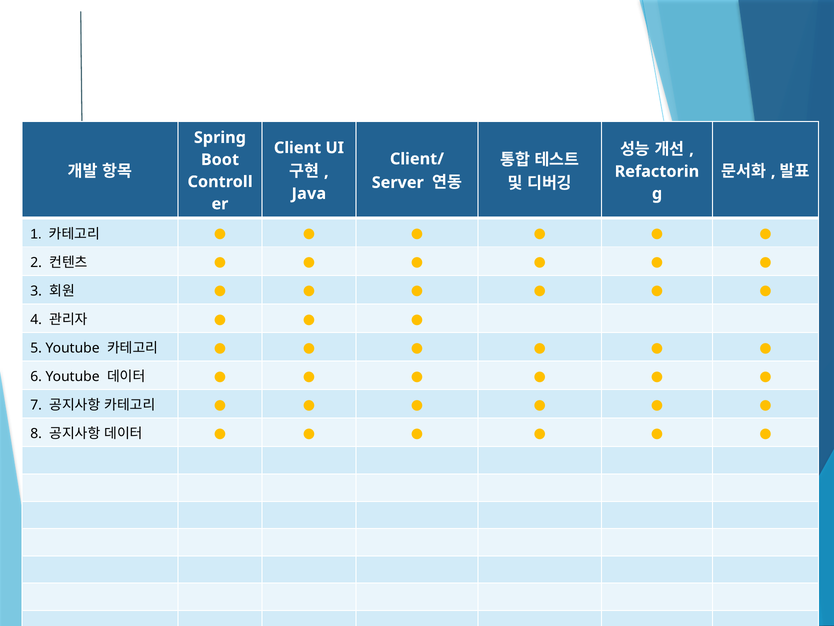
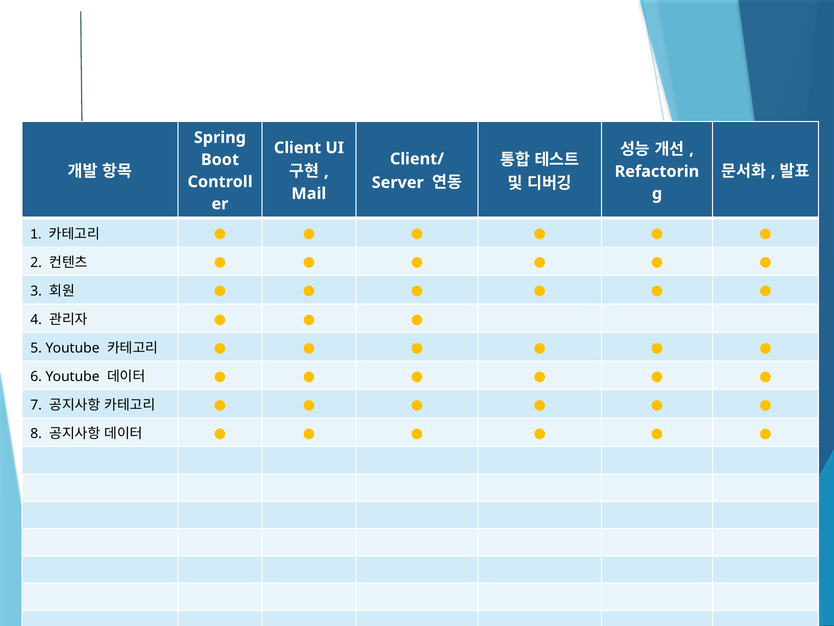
Java: Java -> Mail (309, 193)
